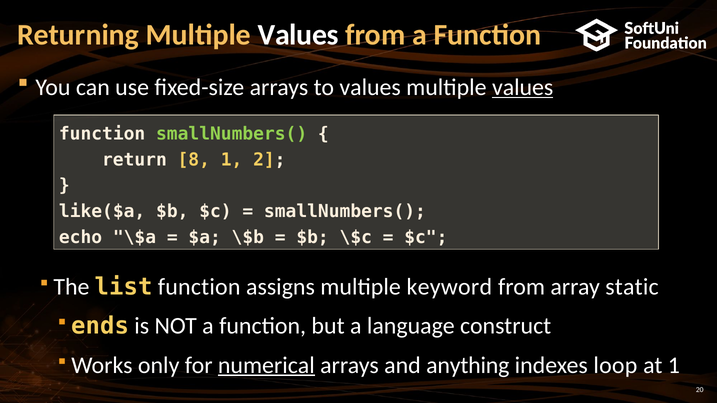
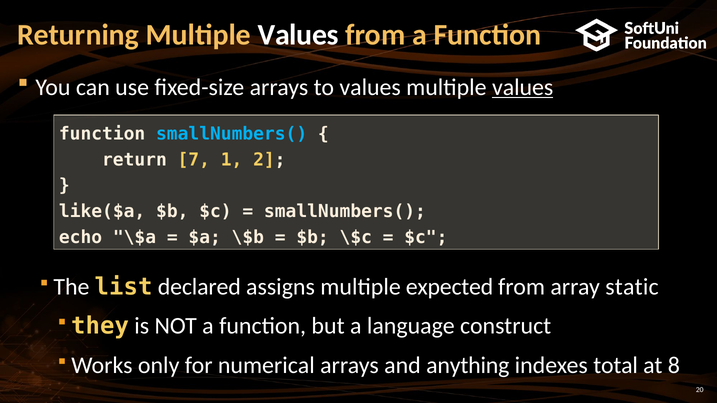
smallNumbers( colour: light green -> light blue (232, 134)
8: 8 -> 7 (194, 160)
list function: function -> declared (199, 287)
keyword: keyword -> expected (450, 287)
ends: ends -> they (100, 326)
numerical underline: present -> none (266, 366)
loop: loop -> total (616, 366)
at 1: 1 -> 8 (674, 366)
